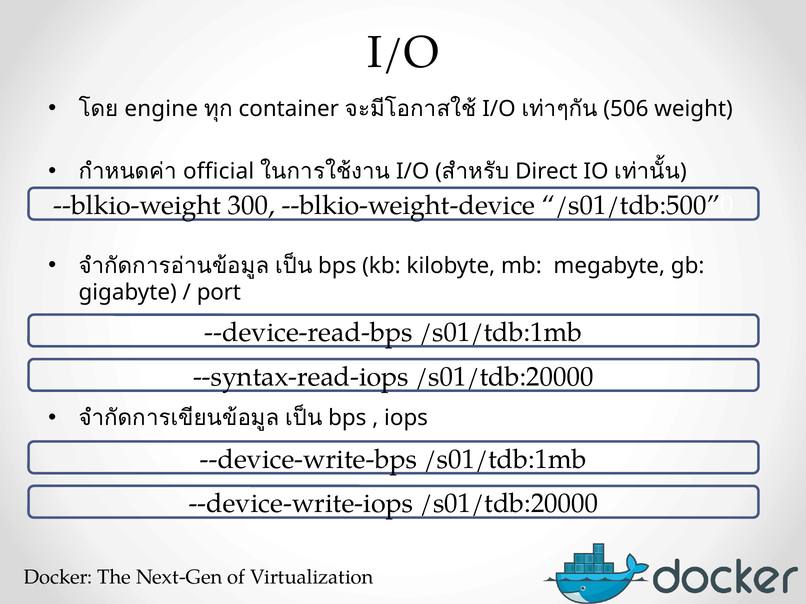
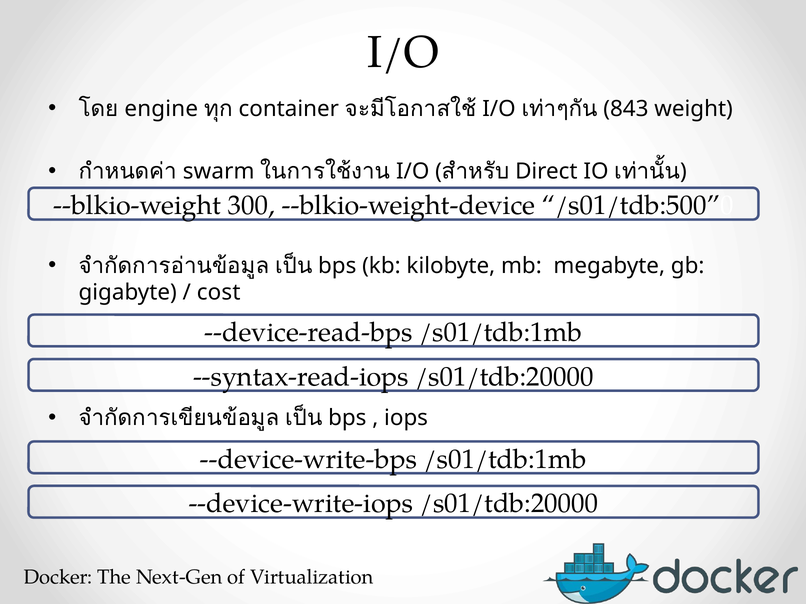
506: 506 -> 843 (626, 109)
official: official -> swarm (219, 172)
port: port -> cost (219, 293)
